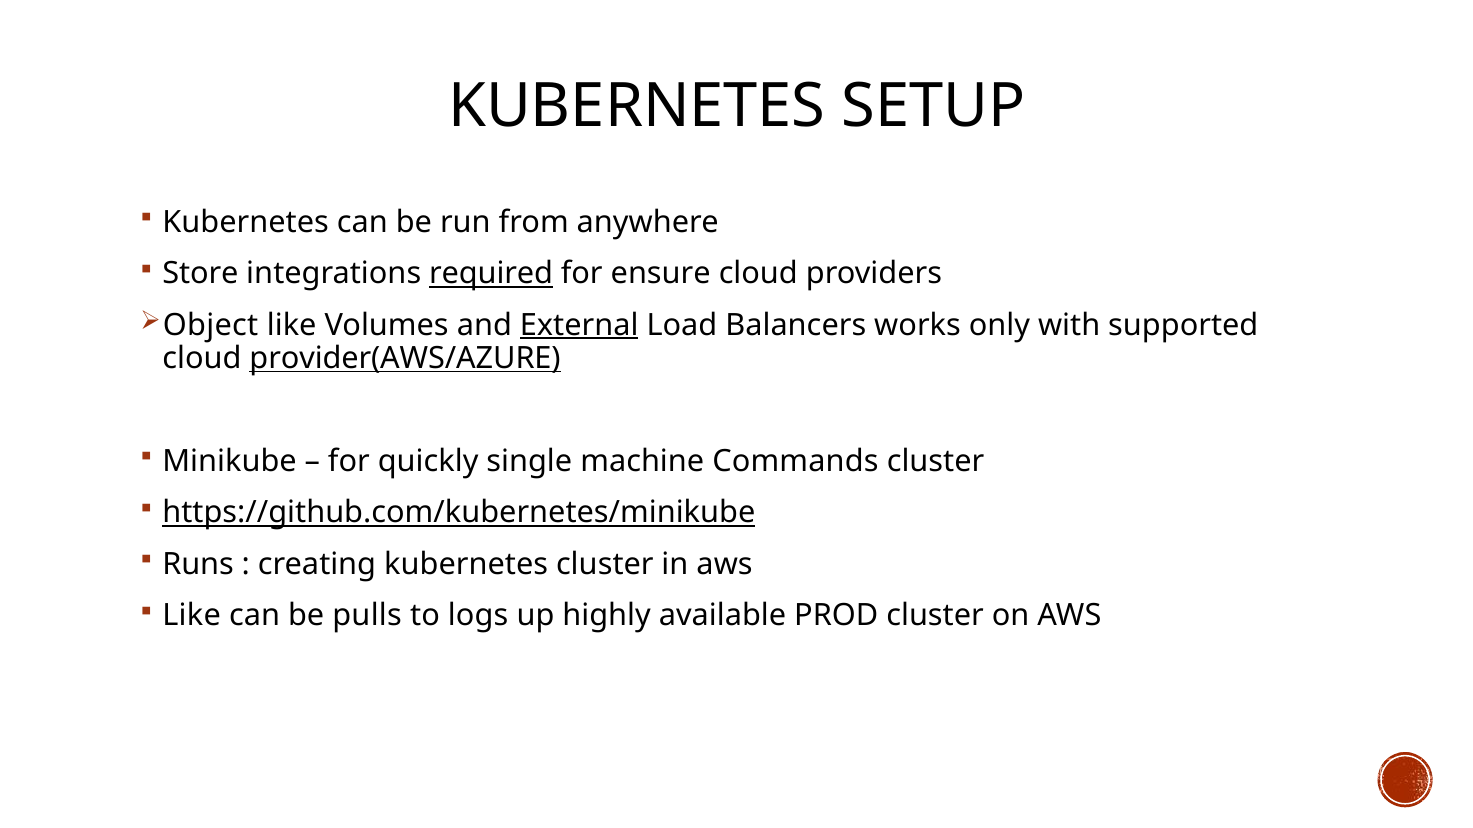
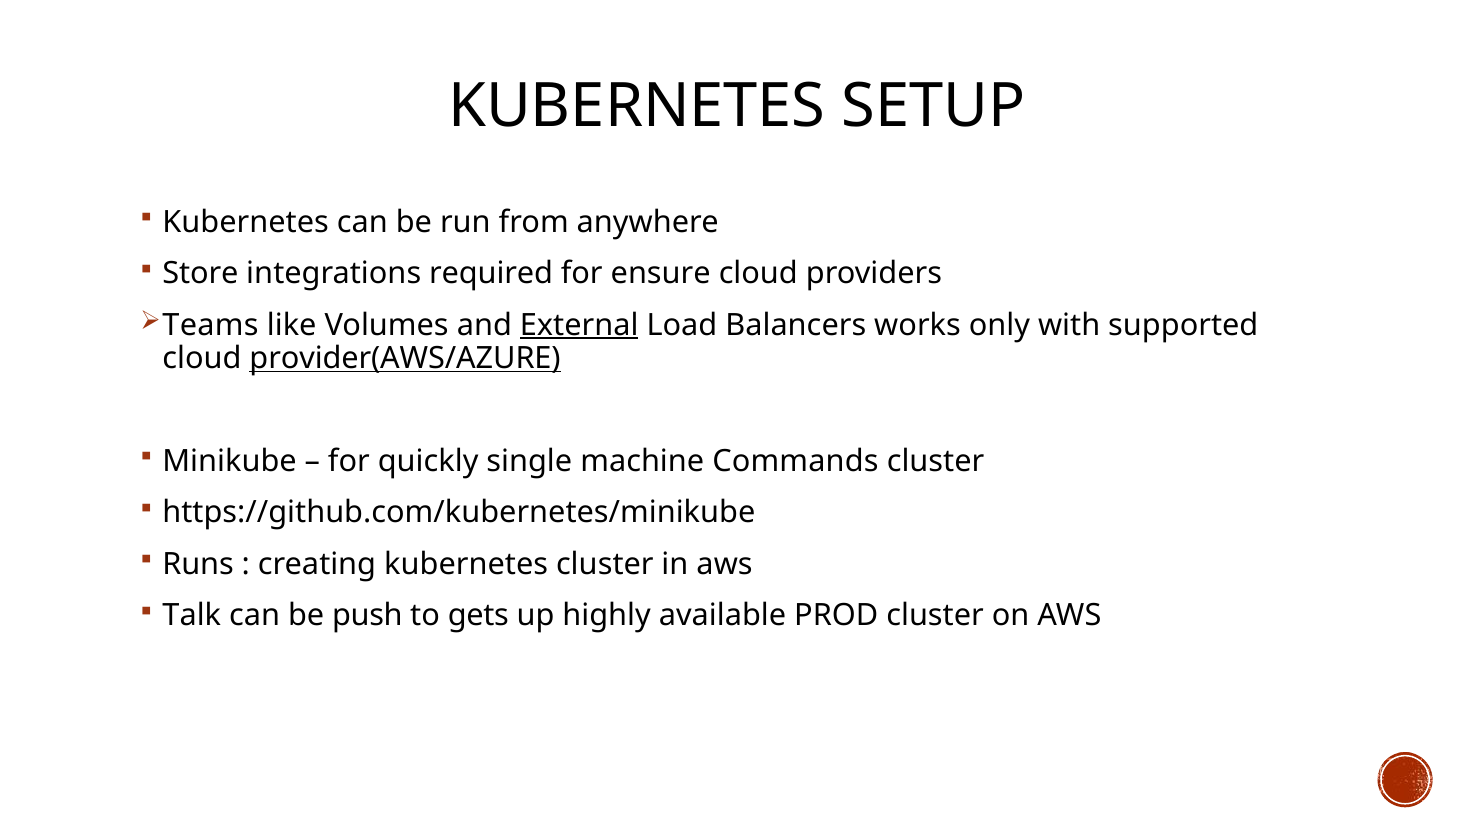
required underline: present -> none (491, 274)
Object: Object -> Teams (211, 325)
https://github.com/kubernetes/minikube underline: present -> none (459, 513)
Like: Like -> Talk (192, 616)
pulls: pulls -> push (367, 616)
logs: logs -> gets (478, 616)
